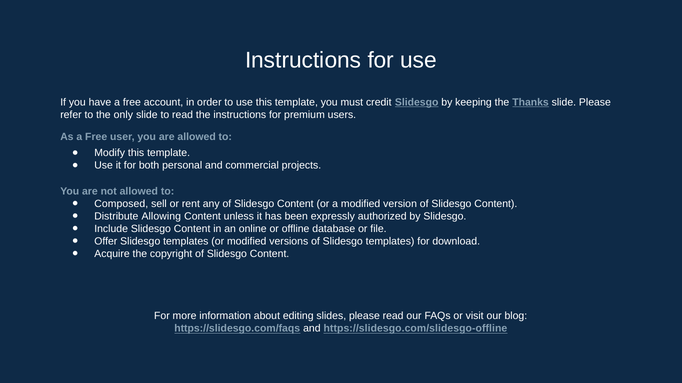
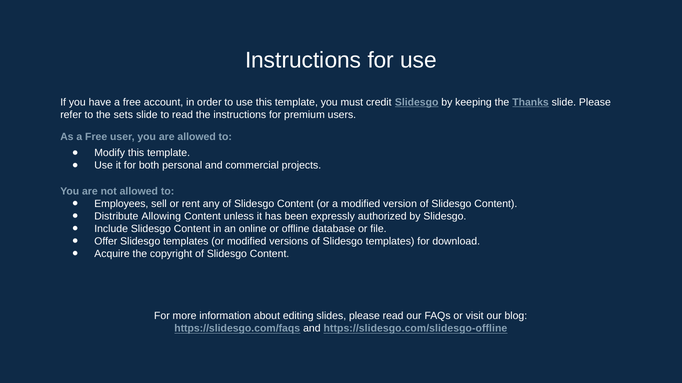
only: only -> sets (123, 115)
Composed: Composed -> Employees (121, 204)
